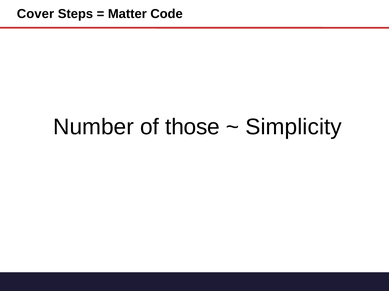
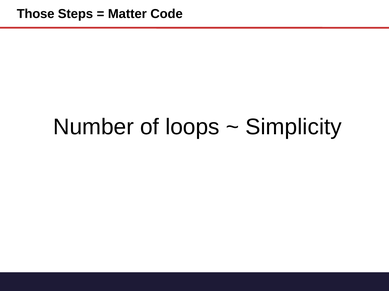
Cover: Cover -> Those (36, 14)
those: those -> loops (192, 127)
